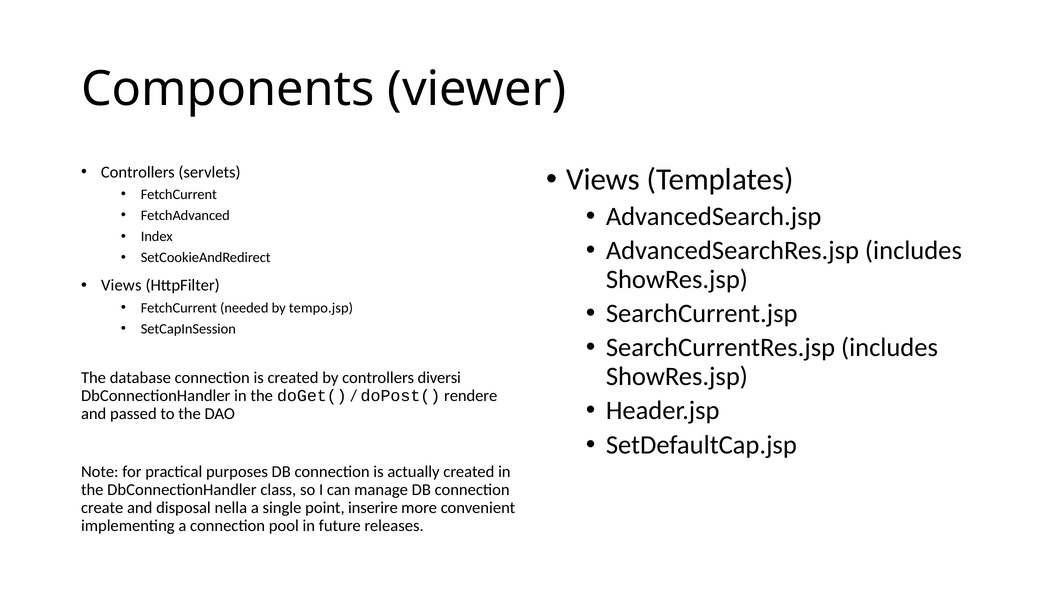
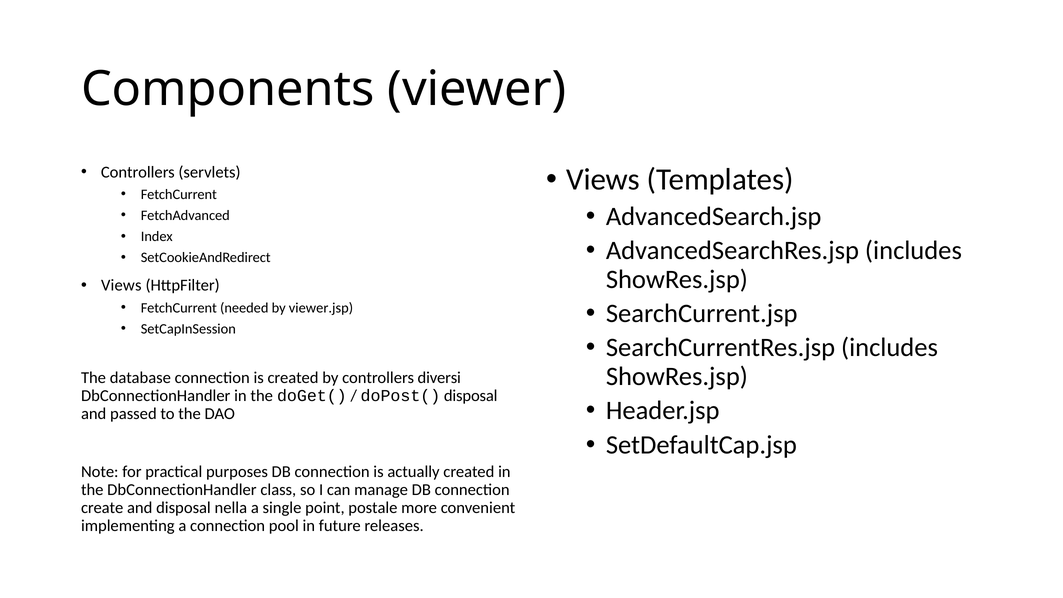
tempo.jsp: tempo.jsp -> viewer.jsp (321, 308)
doPost( rendere: rendere -> disposal (471, 396)
inserire: inserire -> postale (373, 508)
